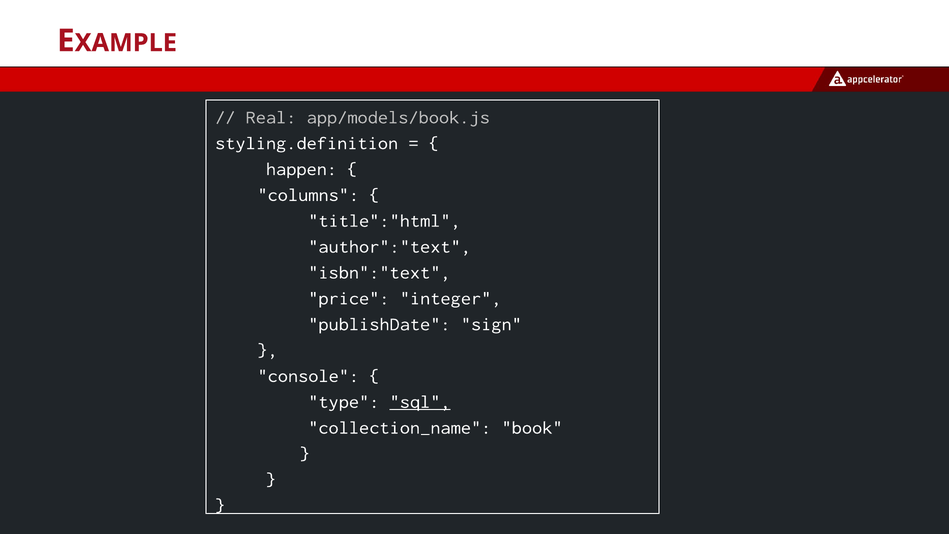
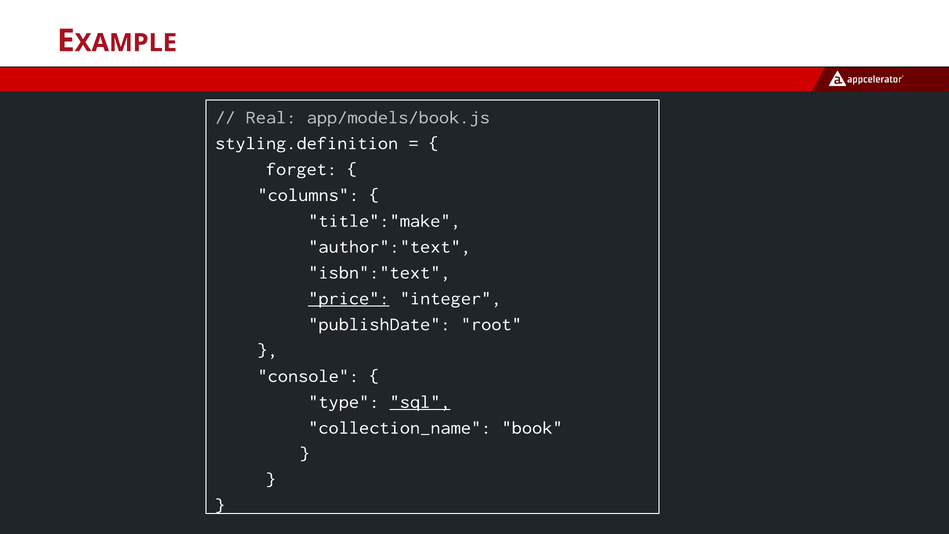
happen: happen -> forget (301, 169)
title":"html: title":"html -> title":"make (384, 221)
price underline: none -> present (349, 298)
sign: sign -> root (491, 324)
